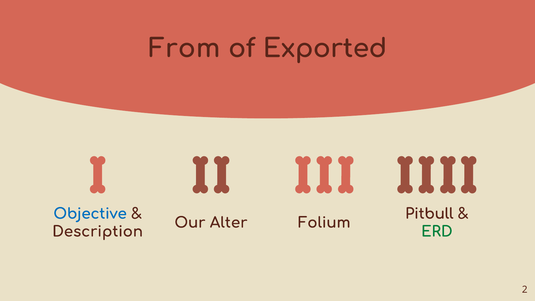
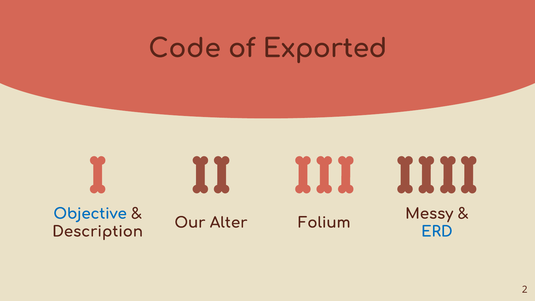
From: From -> Code (185, 49)
Pitbull: Pitbull -> Messy (429, 214)
ERD colour: green -> blue (437, 232)
